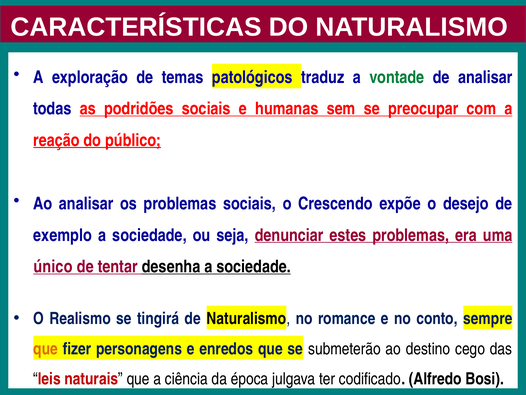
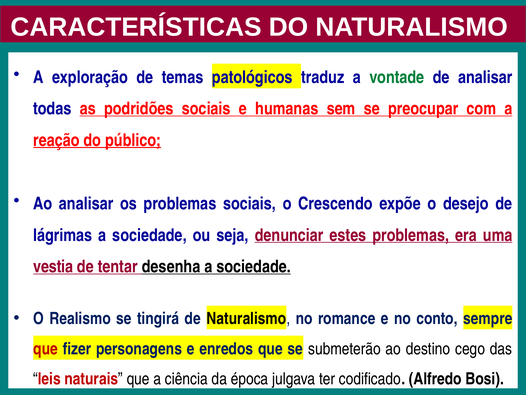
exemplo: exemplo -> lágrimas (63, 235)
único: único -> vestia (53, 267)
que colour: orange -> red (46, 348)
